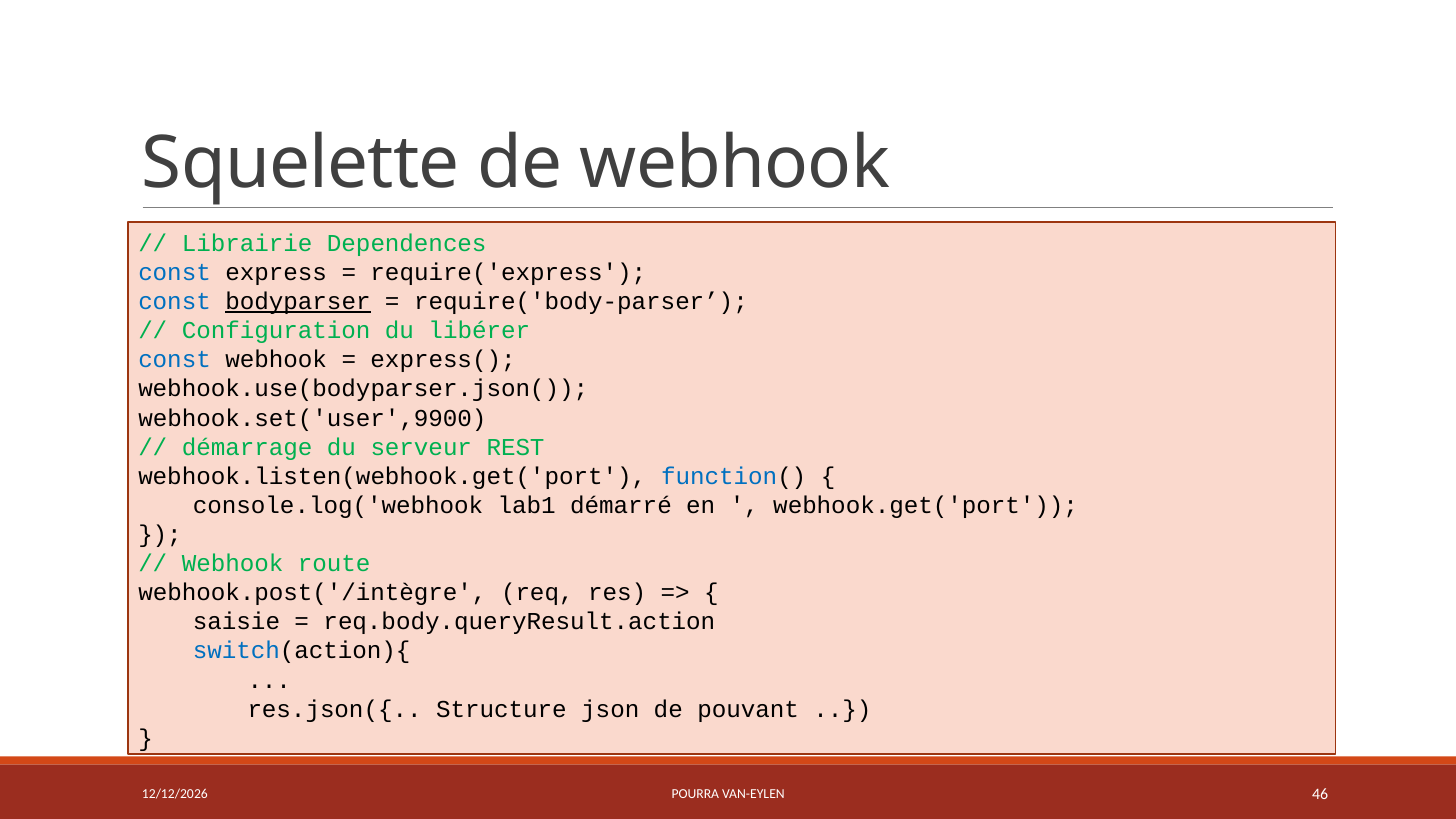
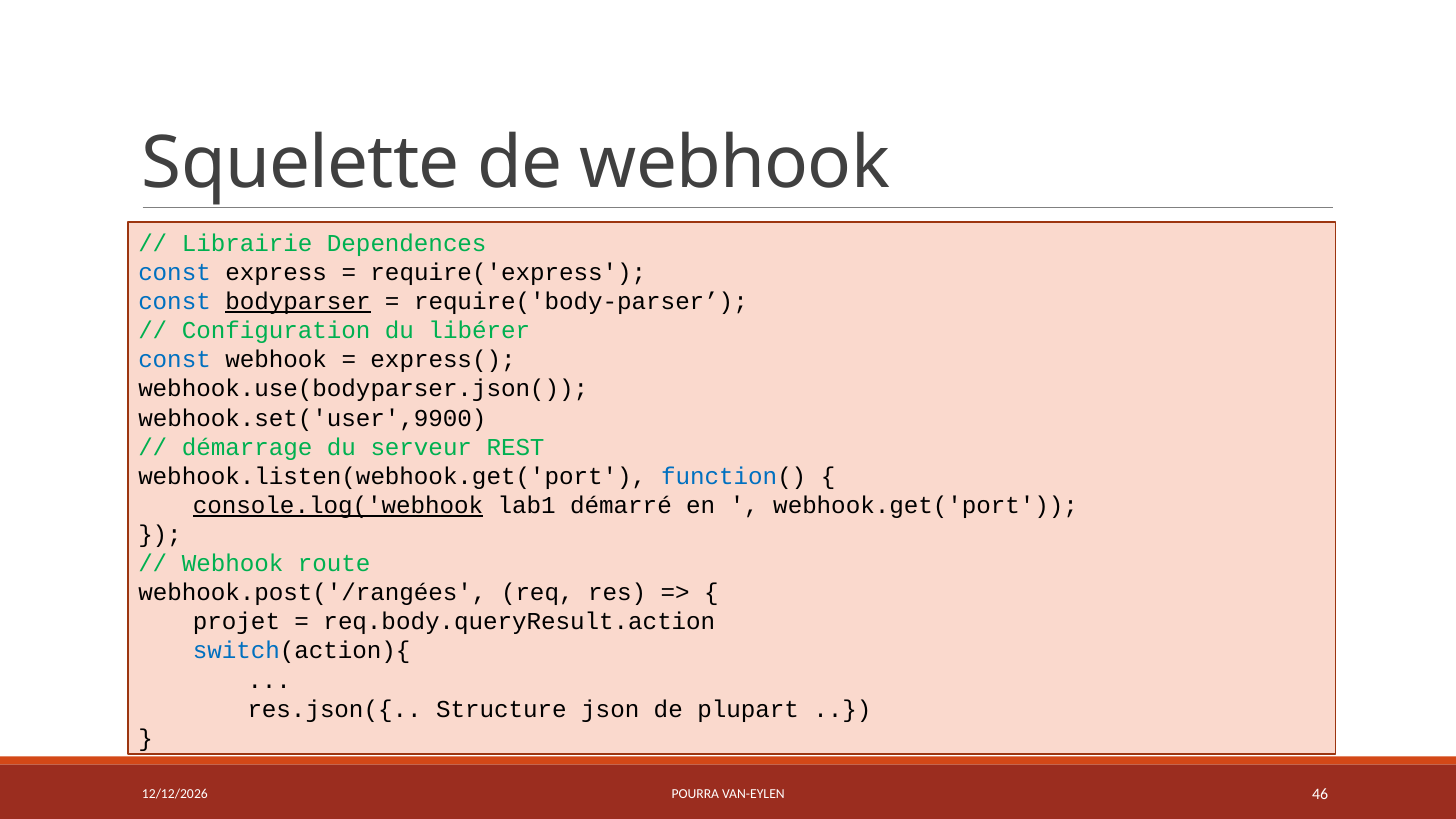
console.log('webhook underline: none -> present (338, 505)
webhook.post('/intègre: webhook.post('/intègre -> webhook.post('/rangées (312, 593)
saisie: saisie -> projet (237, 622)
pouvant: pouvant -> plupart (748, 709)
